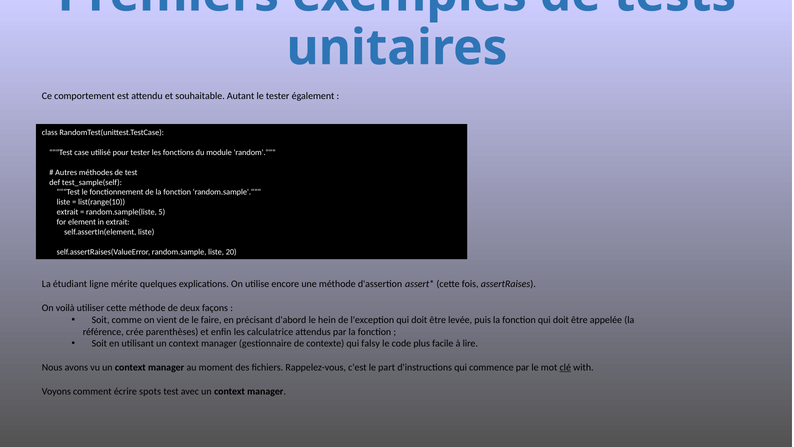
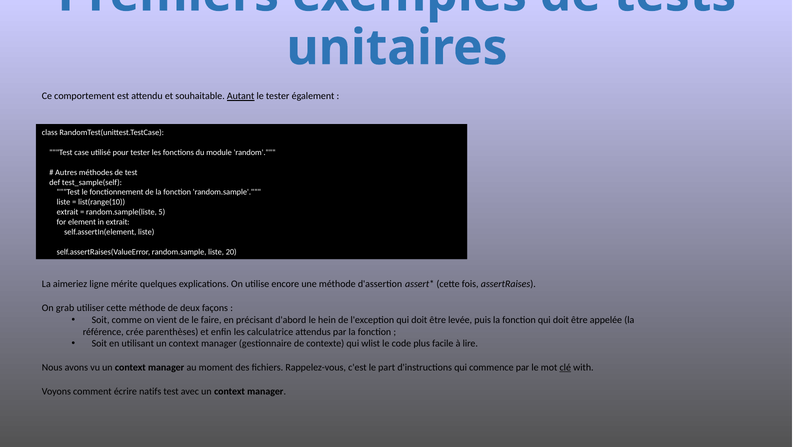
Autant underline: none -> present (241, 96)
étudiant: étudiant -> aimeriez (70, 284)
voilà: voilà -> grab (65, 308)
falsy: falsy -> wlist (371, 343)
spots: spots -> natifs (150, 391)
